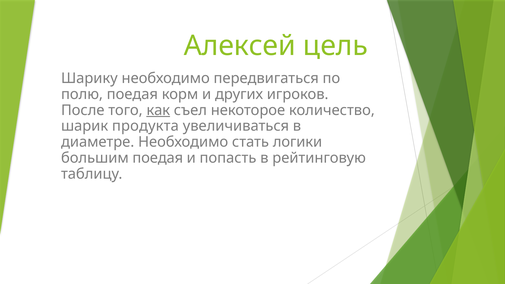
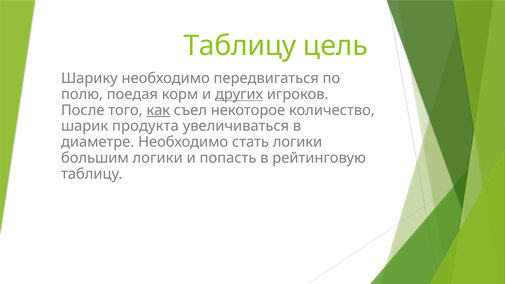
Алексей: Алексей -> Таблицу (240, 46)
других underline: none -> present (239, 94)
большим поедая: поедая -> логики (158, 158)
